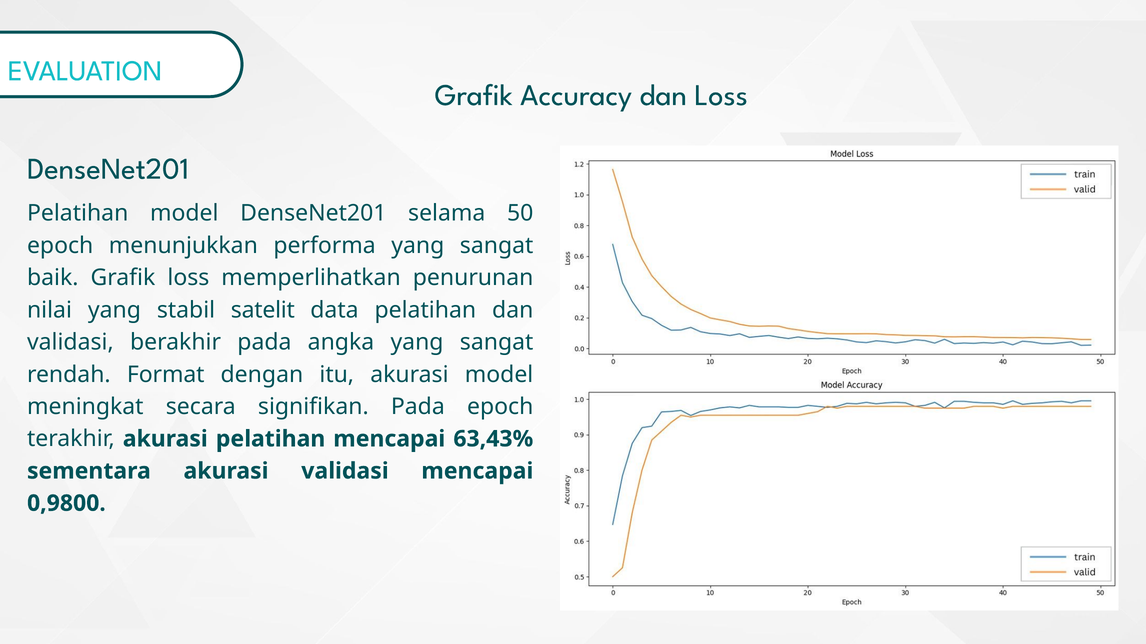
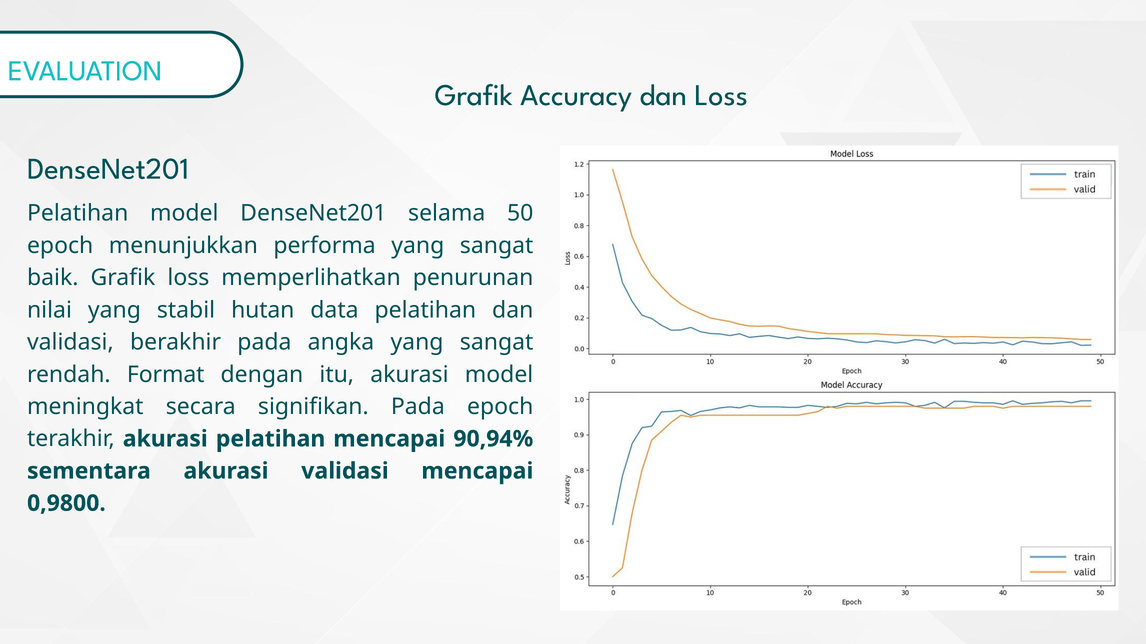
satelit: satelit -> hutan (263, 310)
63,43%: 63,43% -> 90,94% (493, 439)
